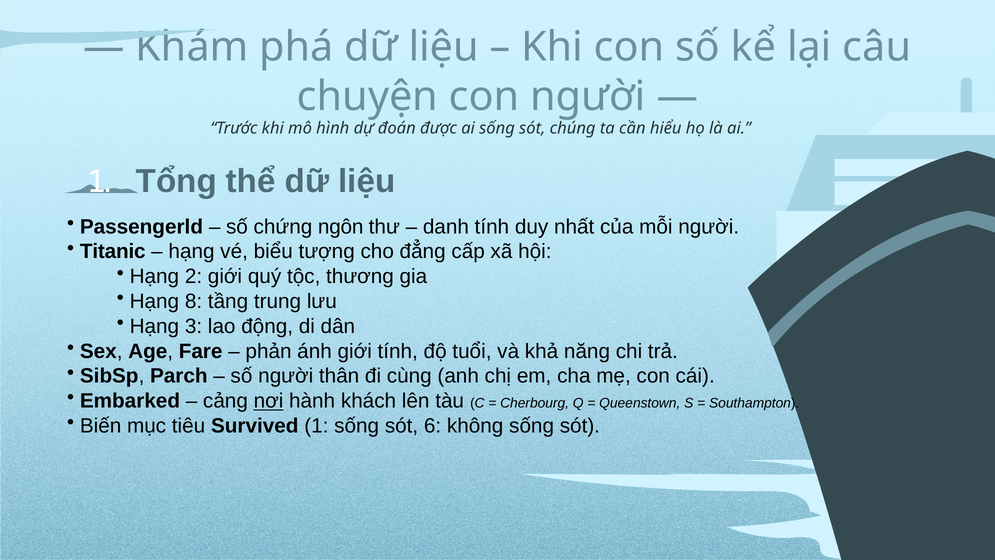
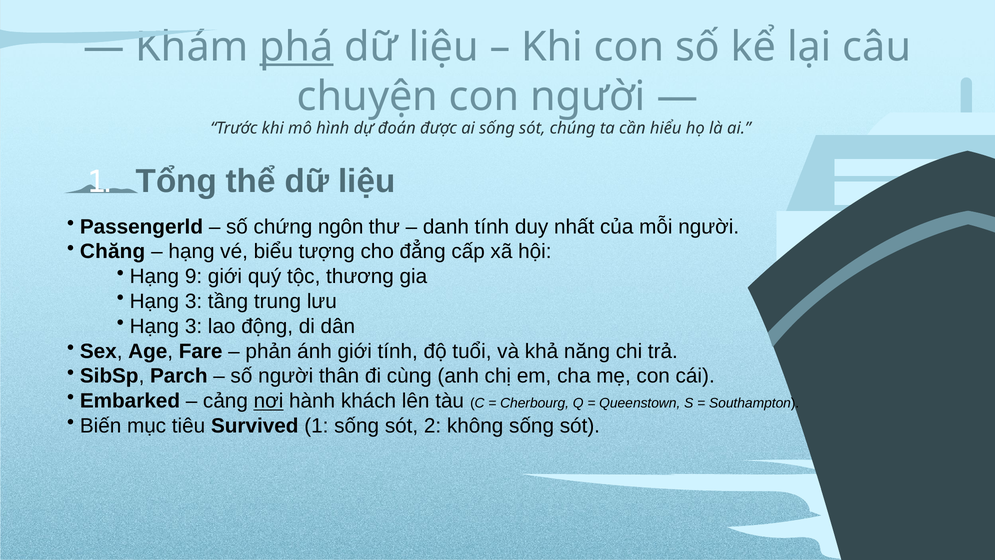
phá underline: none -> present (296, 47)
Titanic: Titanic -> Chăng (113, 252)
2: 2 -> 9 (194, 276)
8: 8 -> 3 (194, 301)
6: 6 -> 2 (433, 426)
